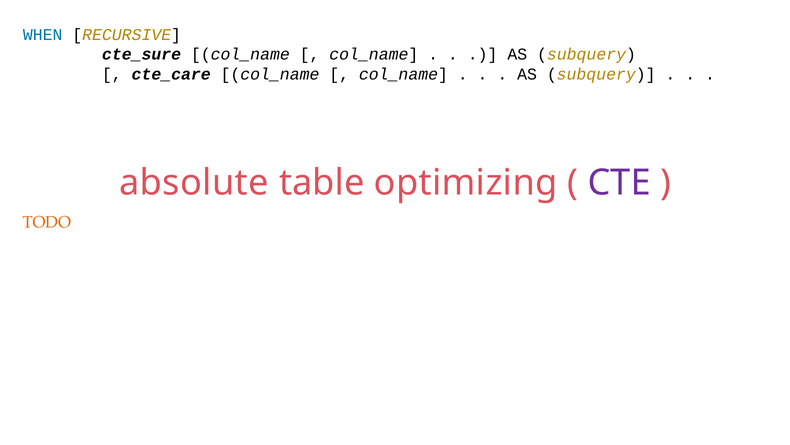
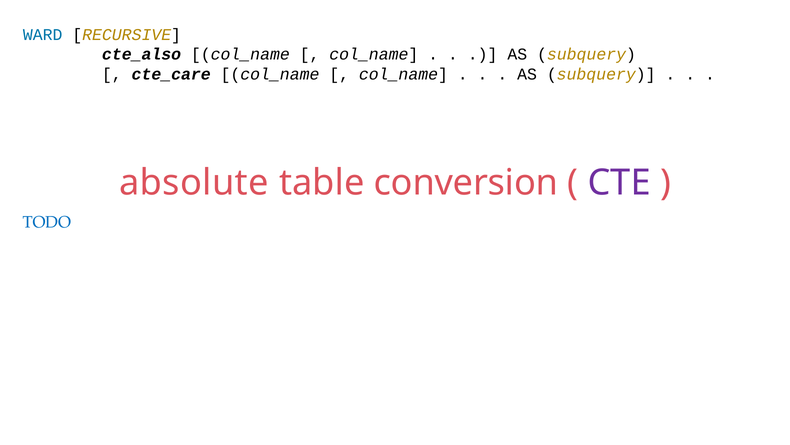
WHEN: WHEN -> WARD (43, 35)
cte_sure: cte_sure -> cte_also (142, 54)
optimizing: optimizing -> conversion (466, 183)
TODO colour: orange -> blue (47, 222)
